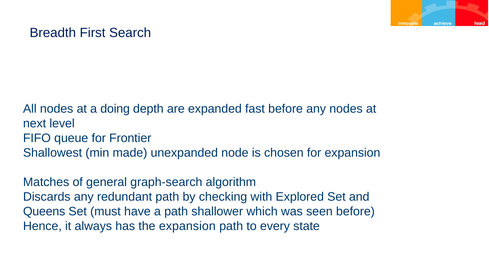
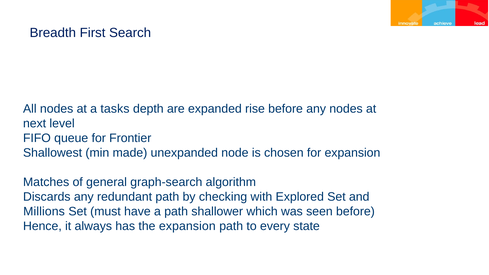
doing: doing -> tasks (115, 109)
fast: fast -> rise (255, 109)
Queens: Queens -> Millions (44, 212)
